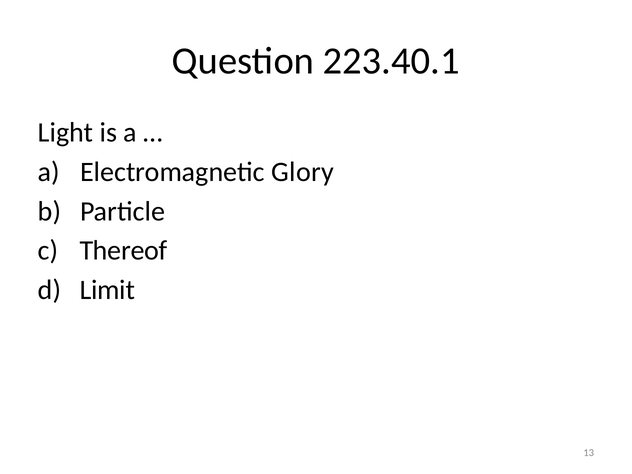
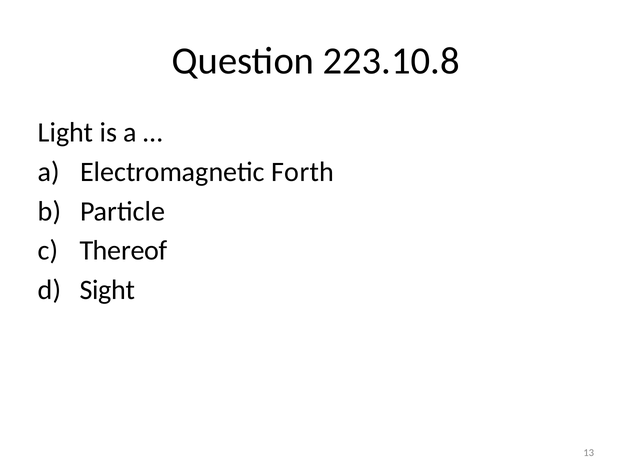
223.40.1: 223.40.1 -> 223.10.8 (391, 61)
Glory: Glory -> Forth (303, 172)
Limit: Limit -> Sight (107, 290)
